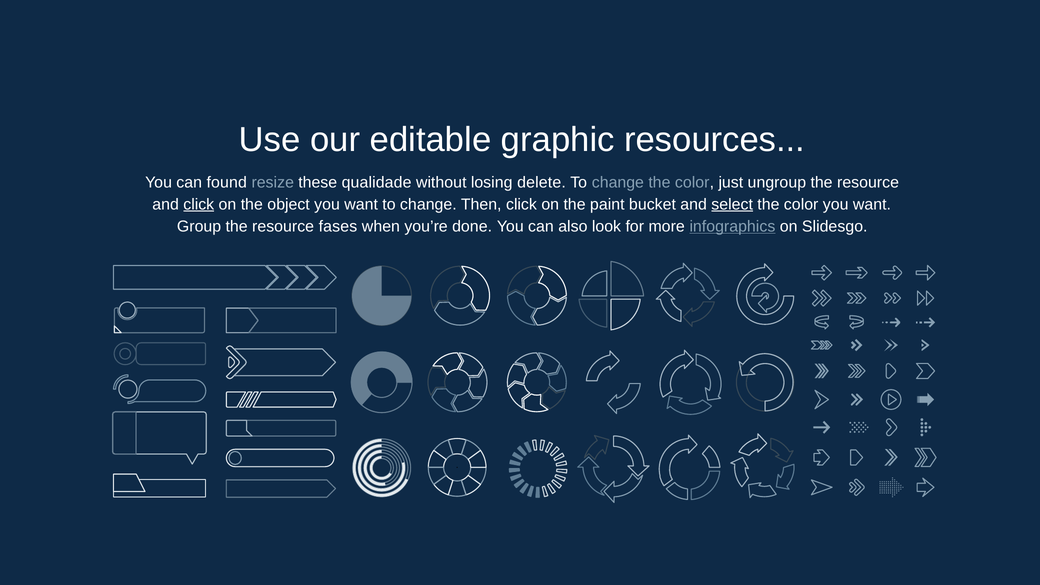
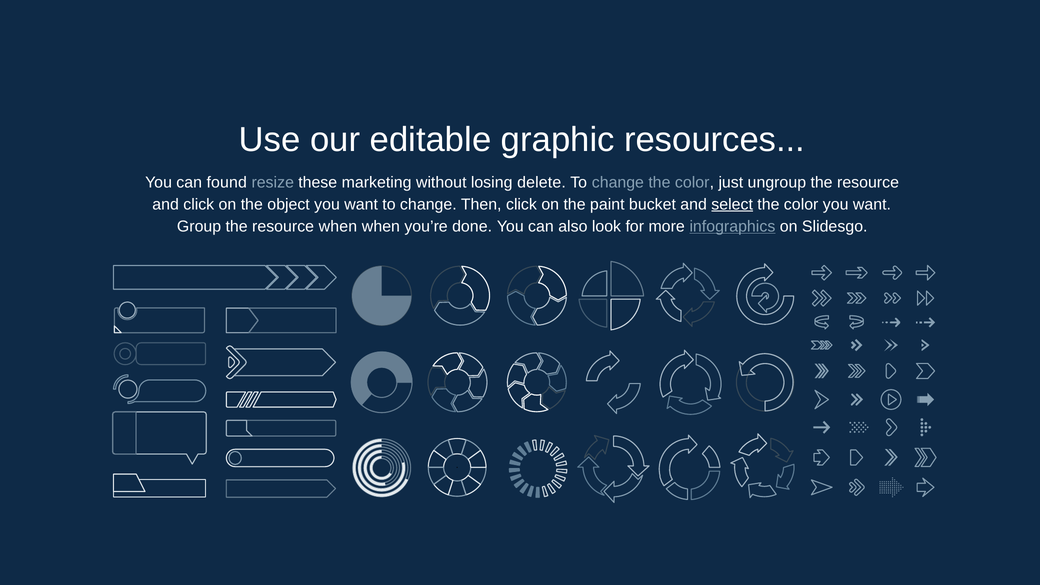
qualidade: qualidade -> marketing (377, 182)
click underline: present -> none (199, 204)
resource fases: fases -> when (338, 226)
